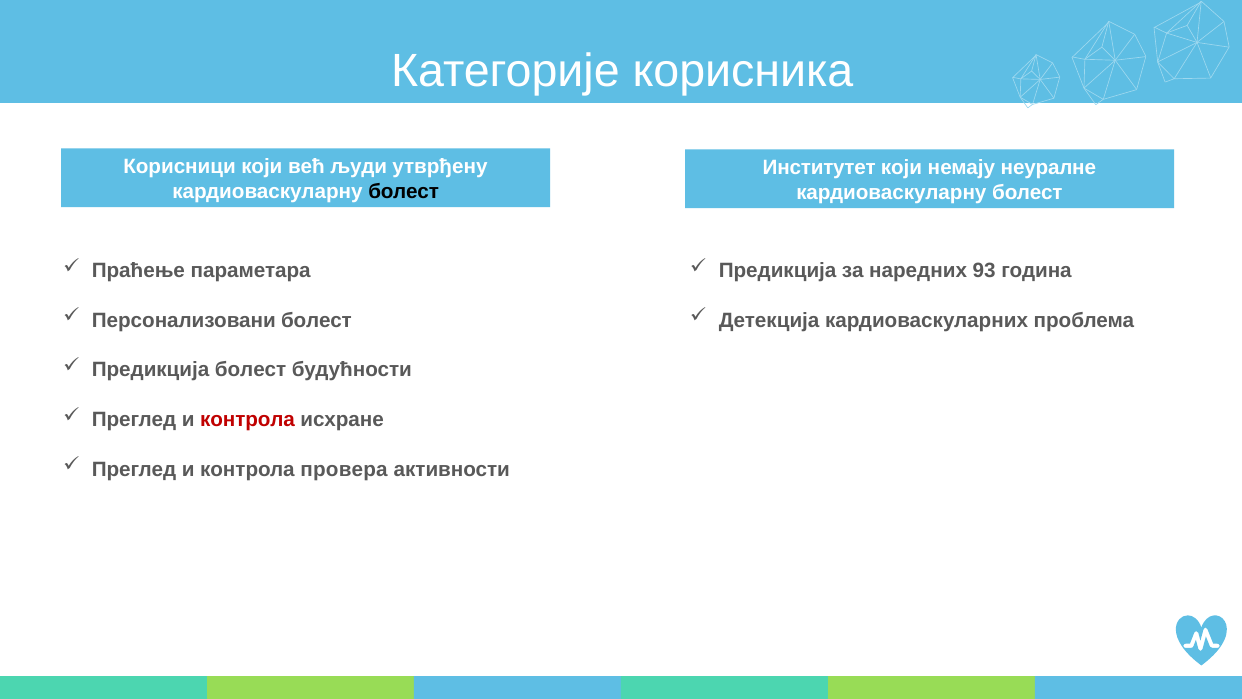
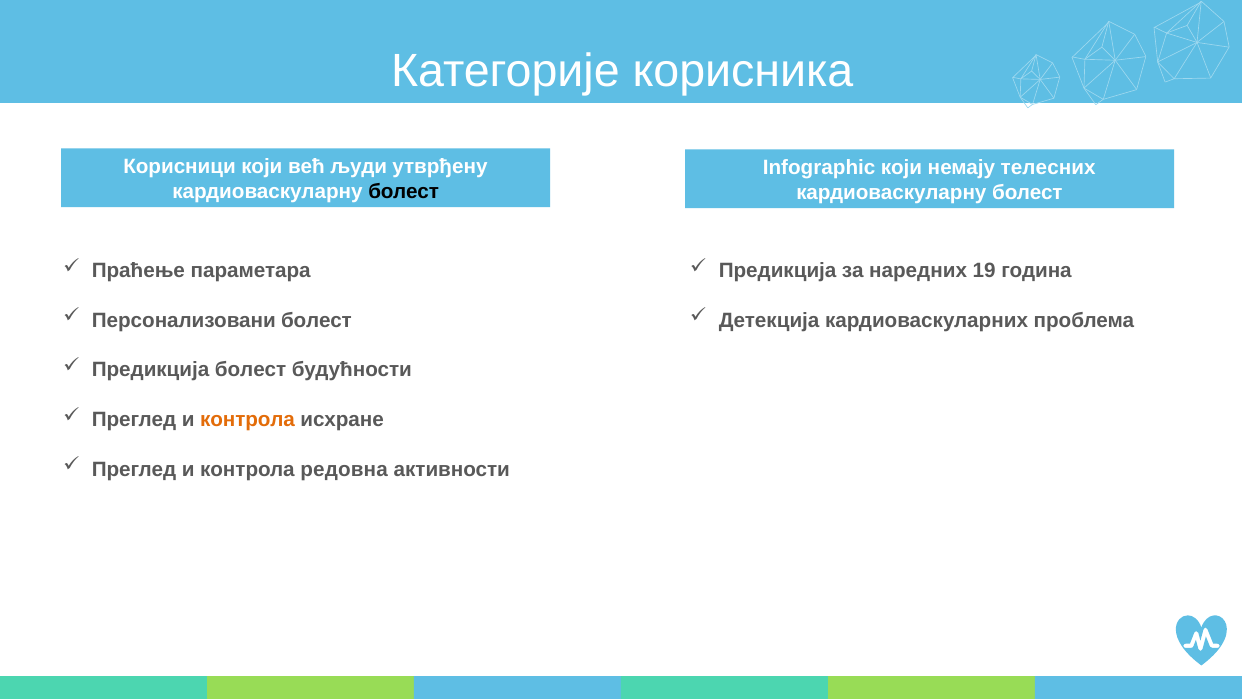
Институтет: Институтет -> Infographic (819, 168)
неуралне: неуралне -> телесних (1048, 168)
93: 93 -> 19 (984, 271)
контрола colour: red -> orange (248, 419)
провера: провера -> редовна (344, 469)
